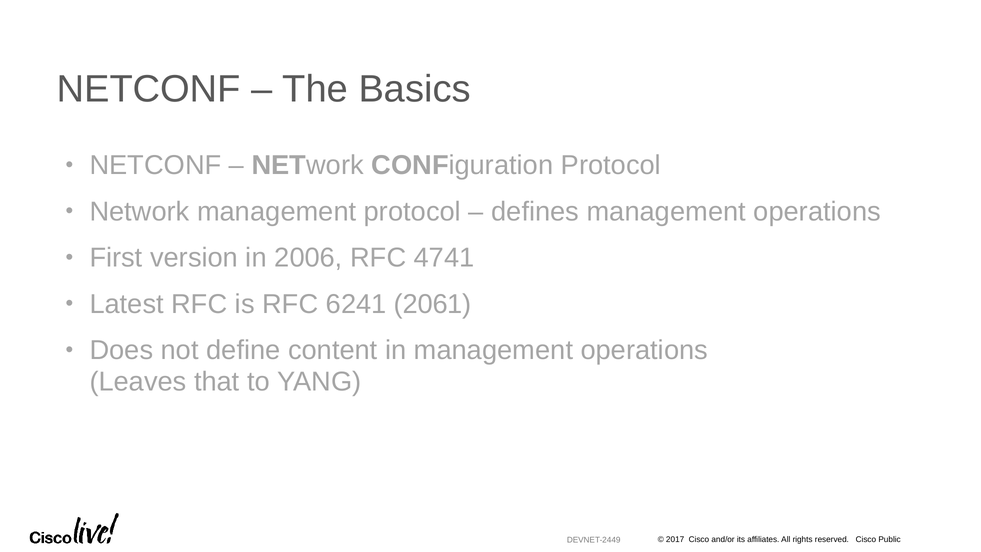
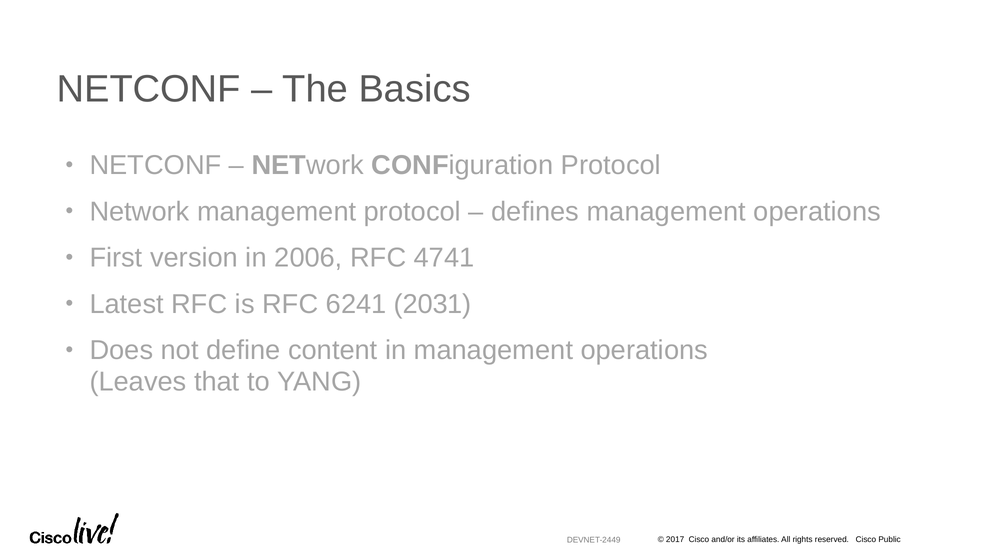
2061: 2061 -> 2031 (433, 304)
